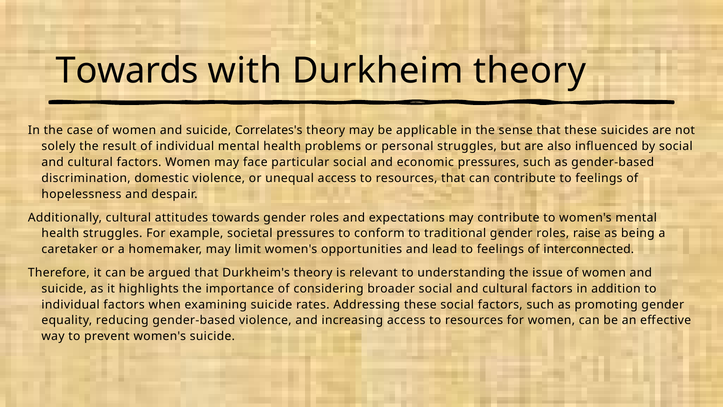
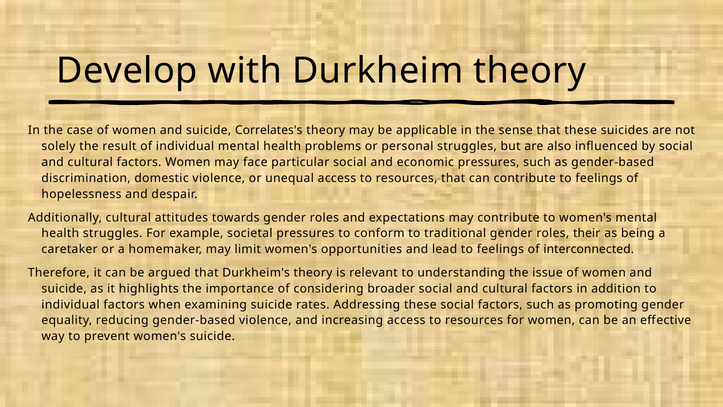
Towards: Towards -> Develop (127, 71)
raise: raise -> their (587, 233)
